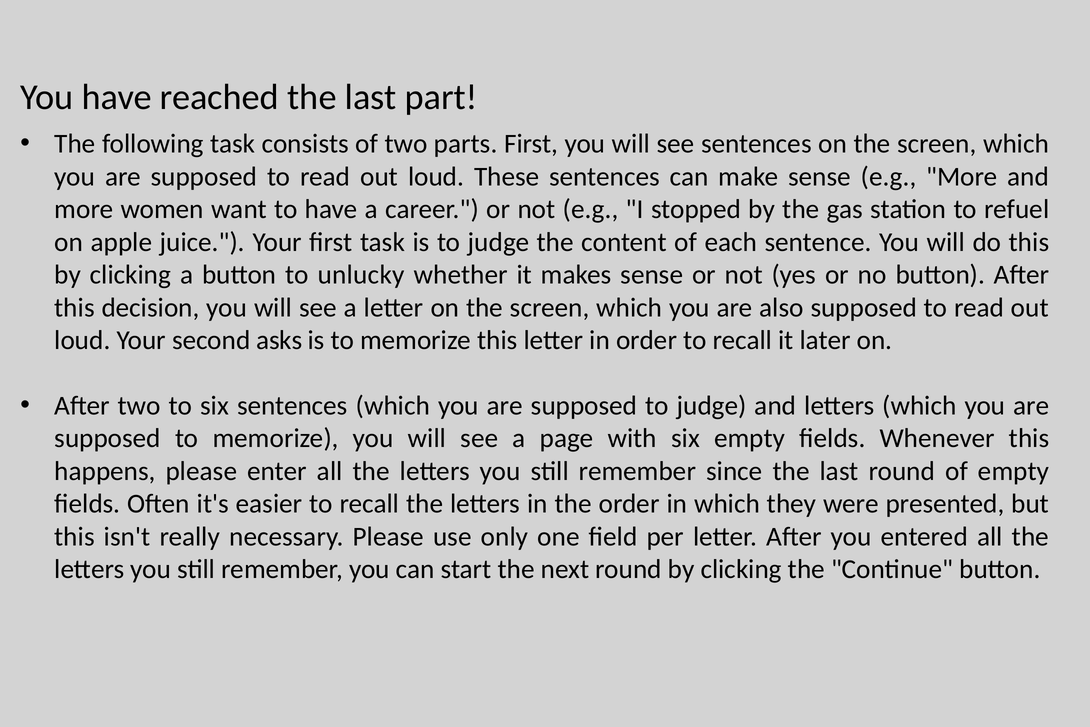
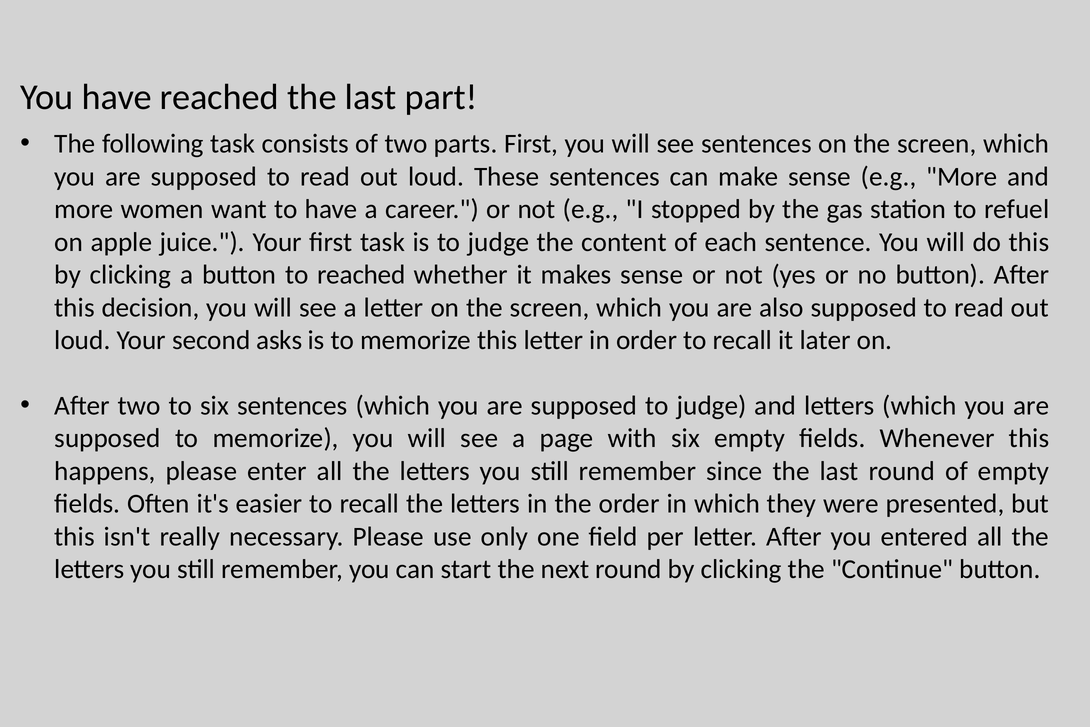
to unlucky: unlucky -> reached (361, 275)
